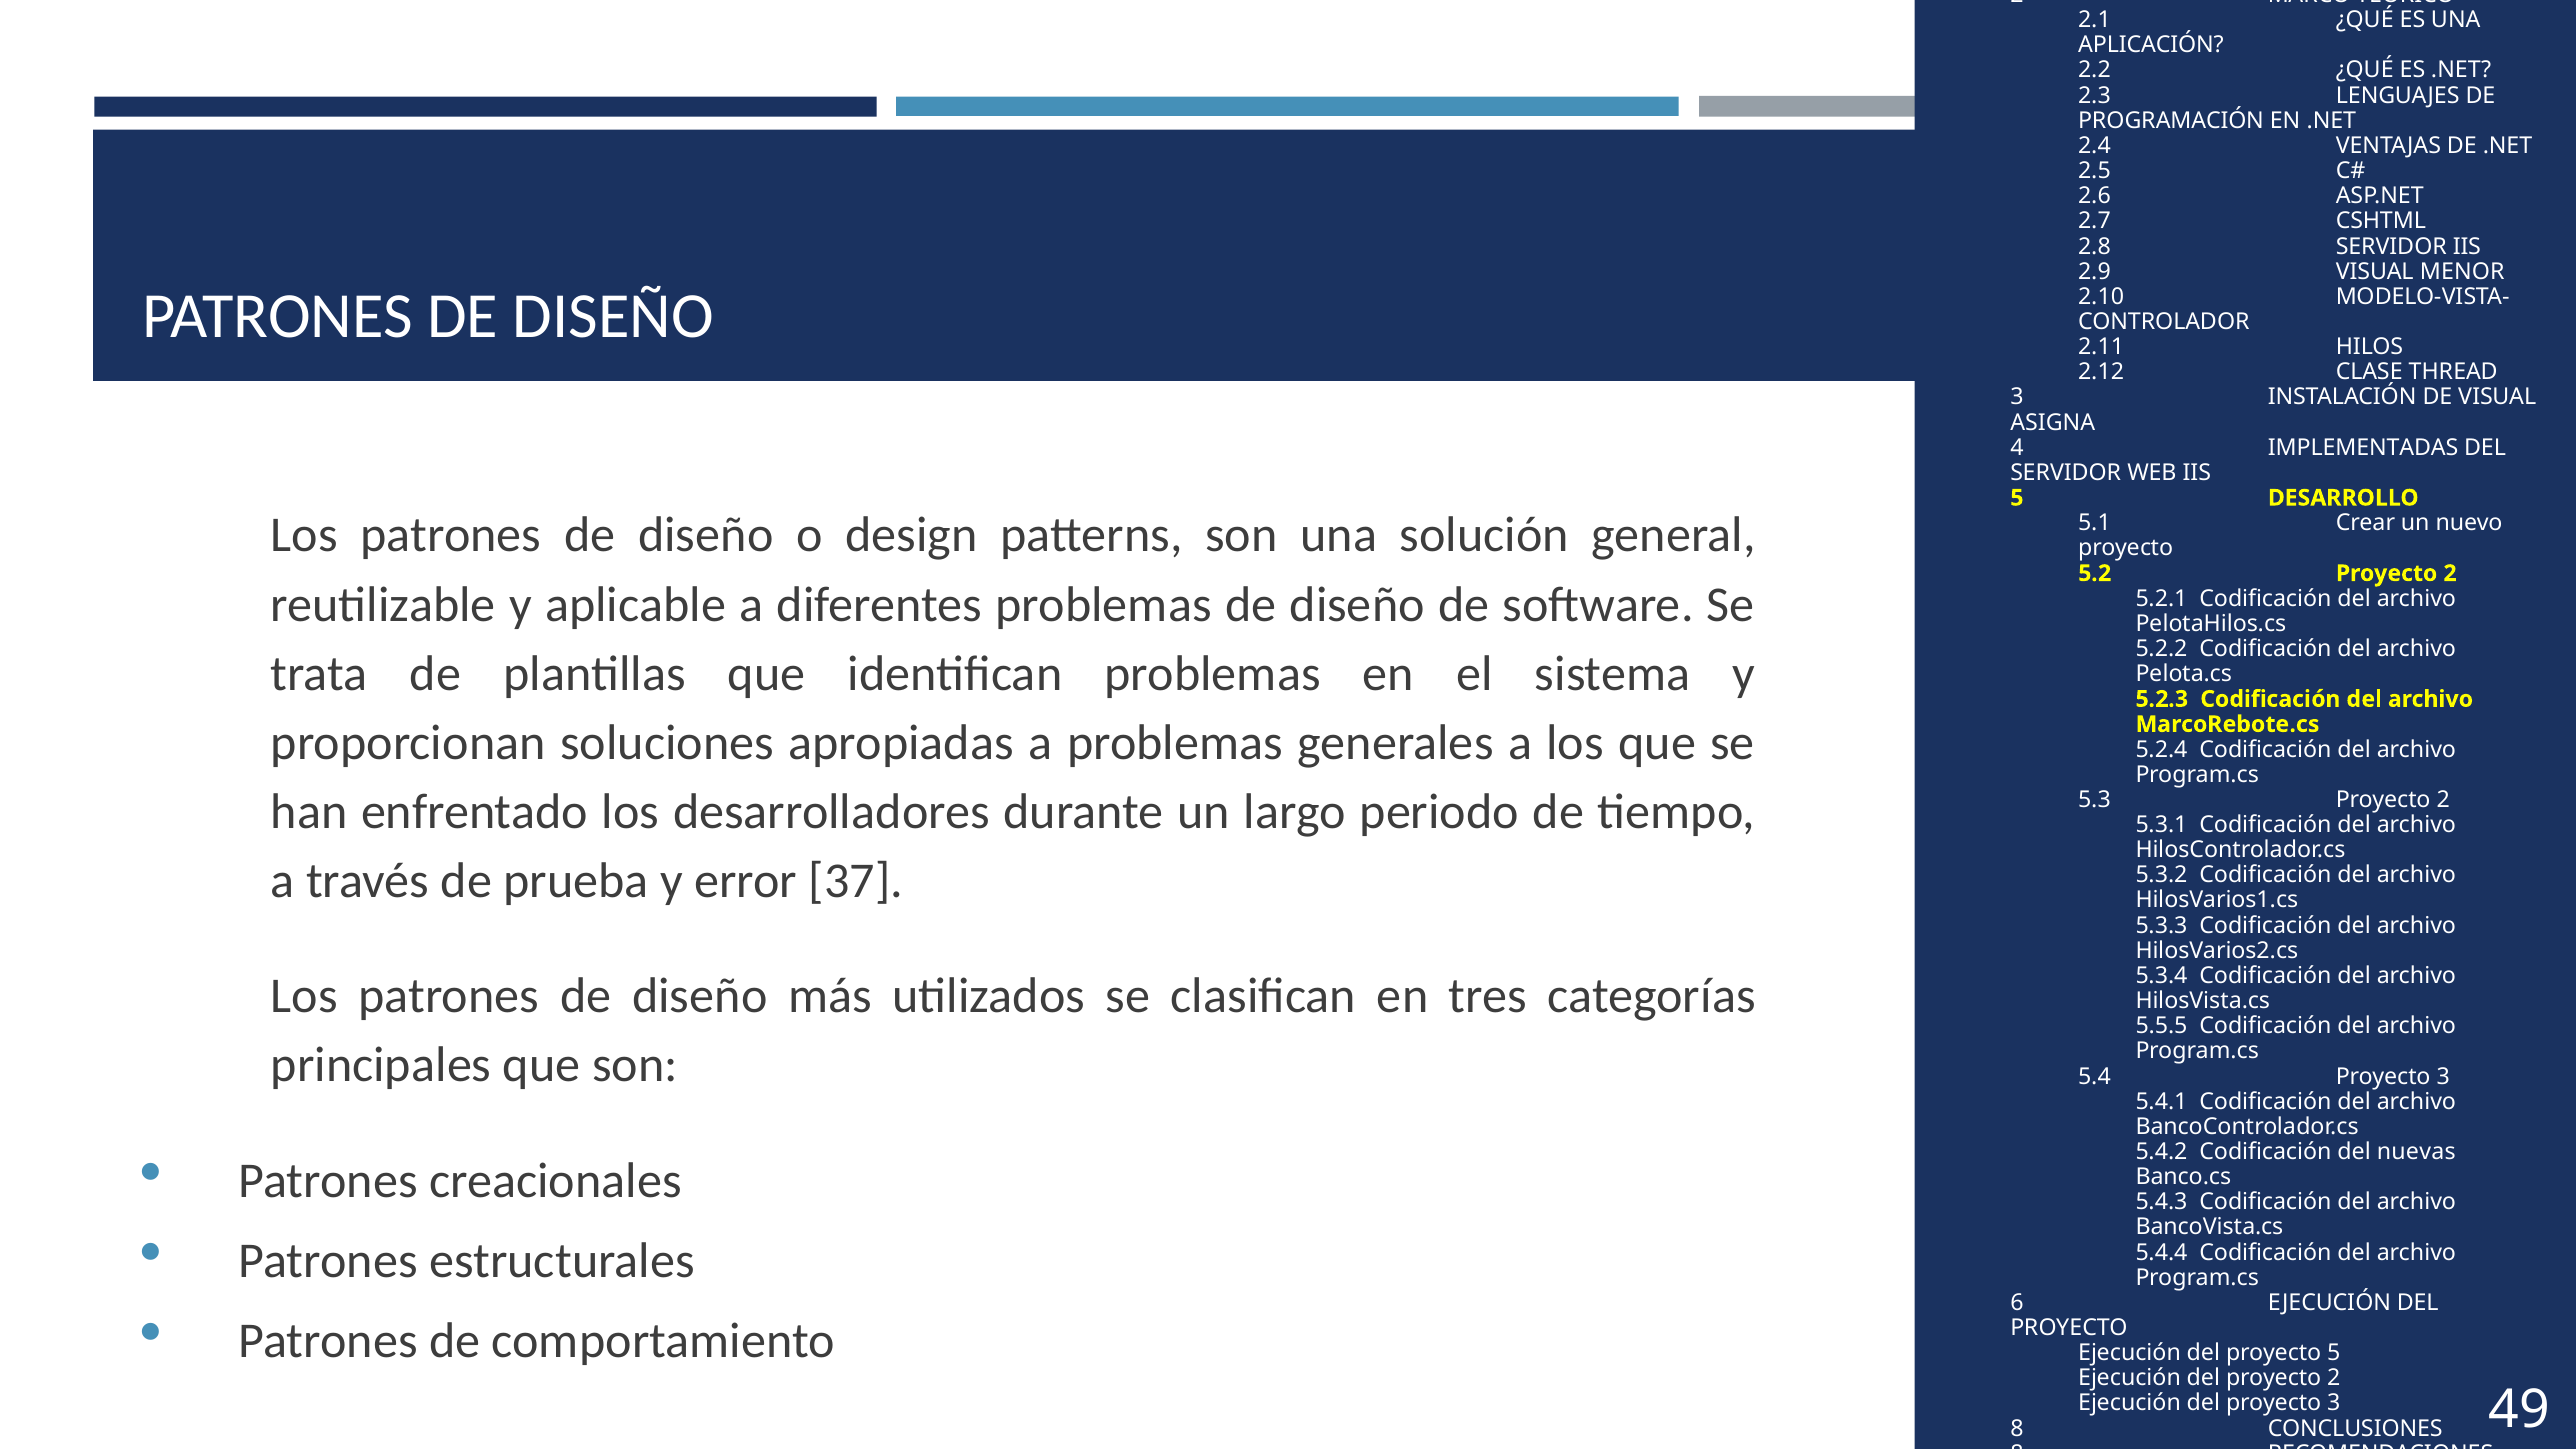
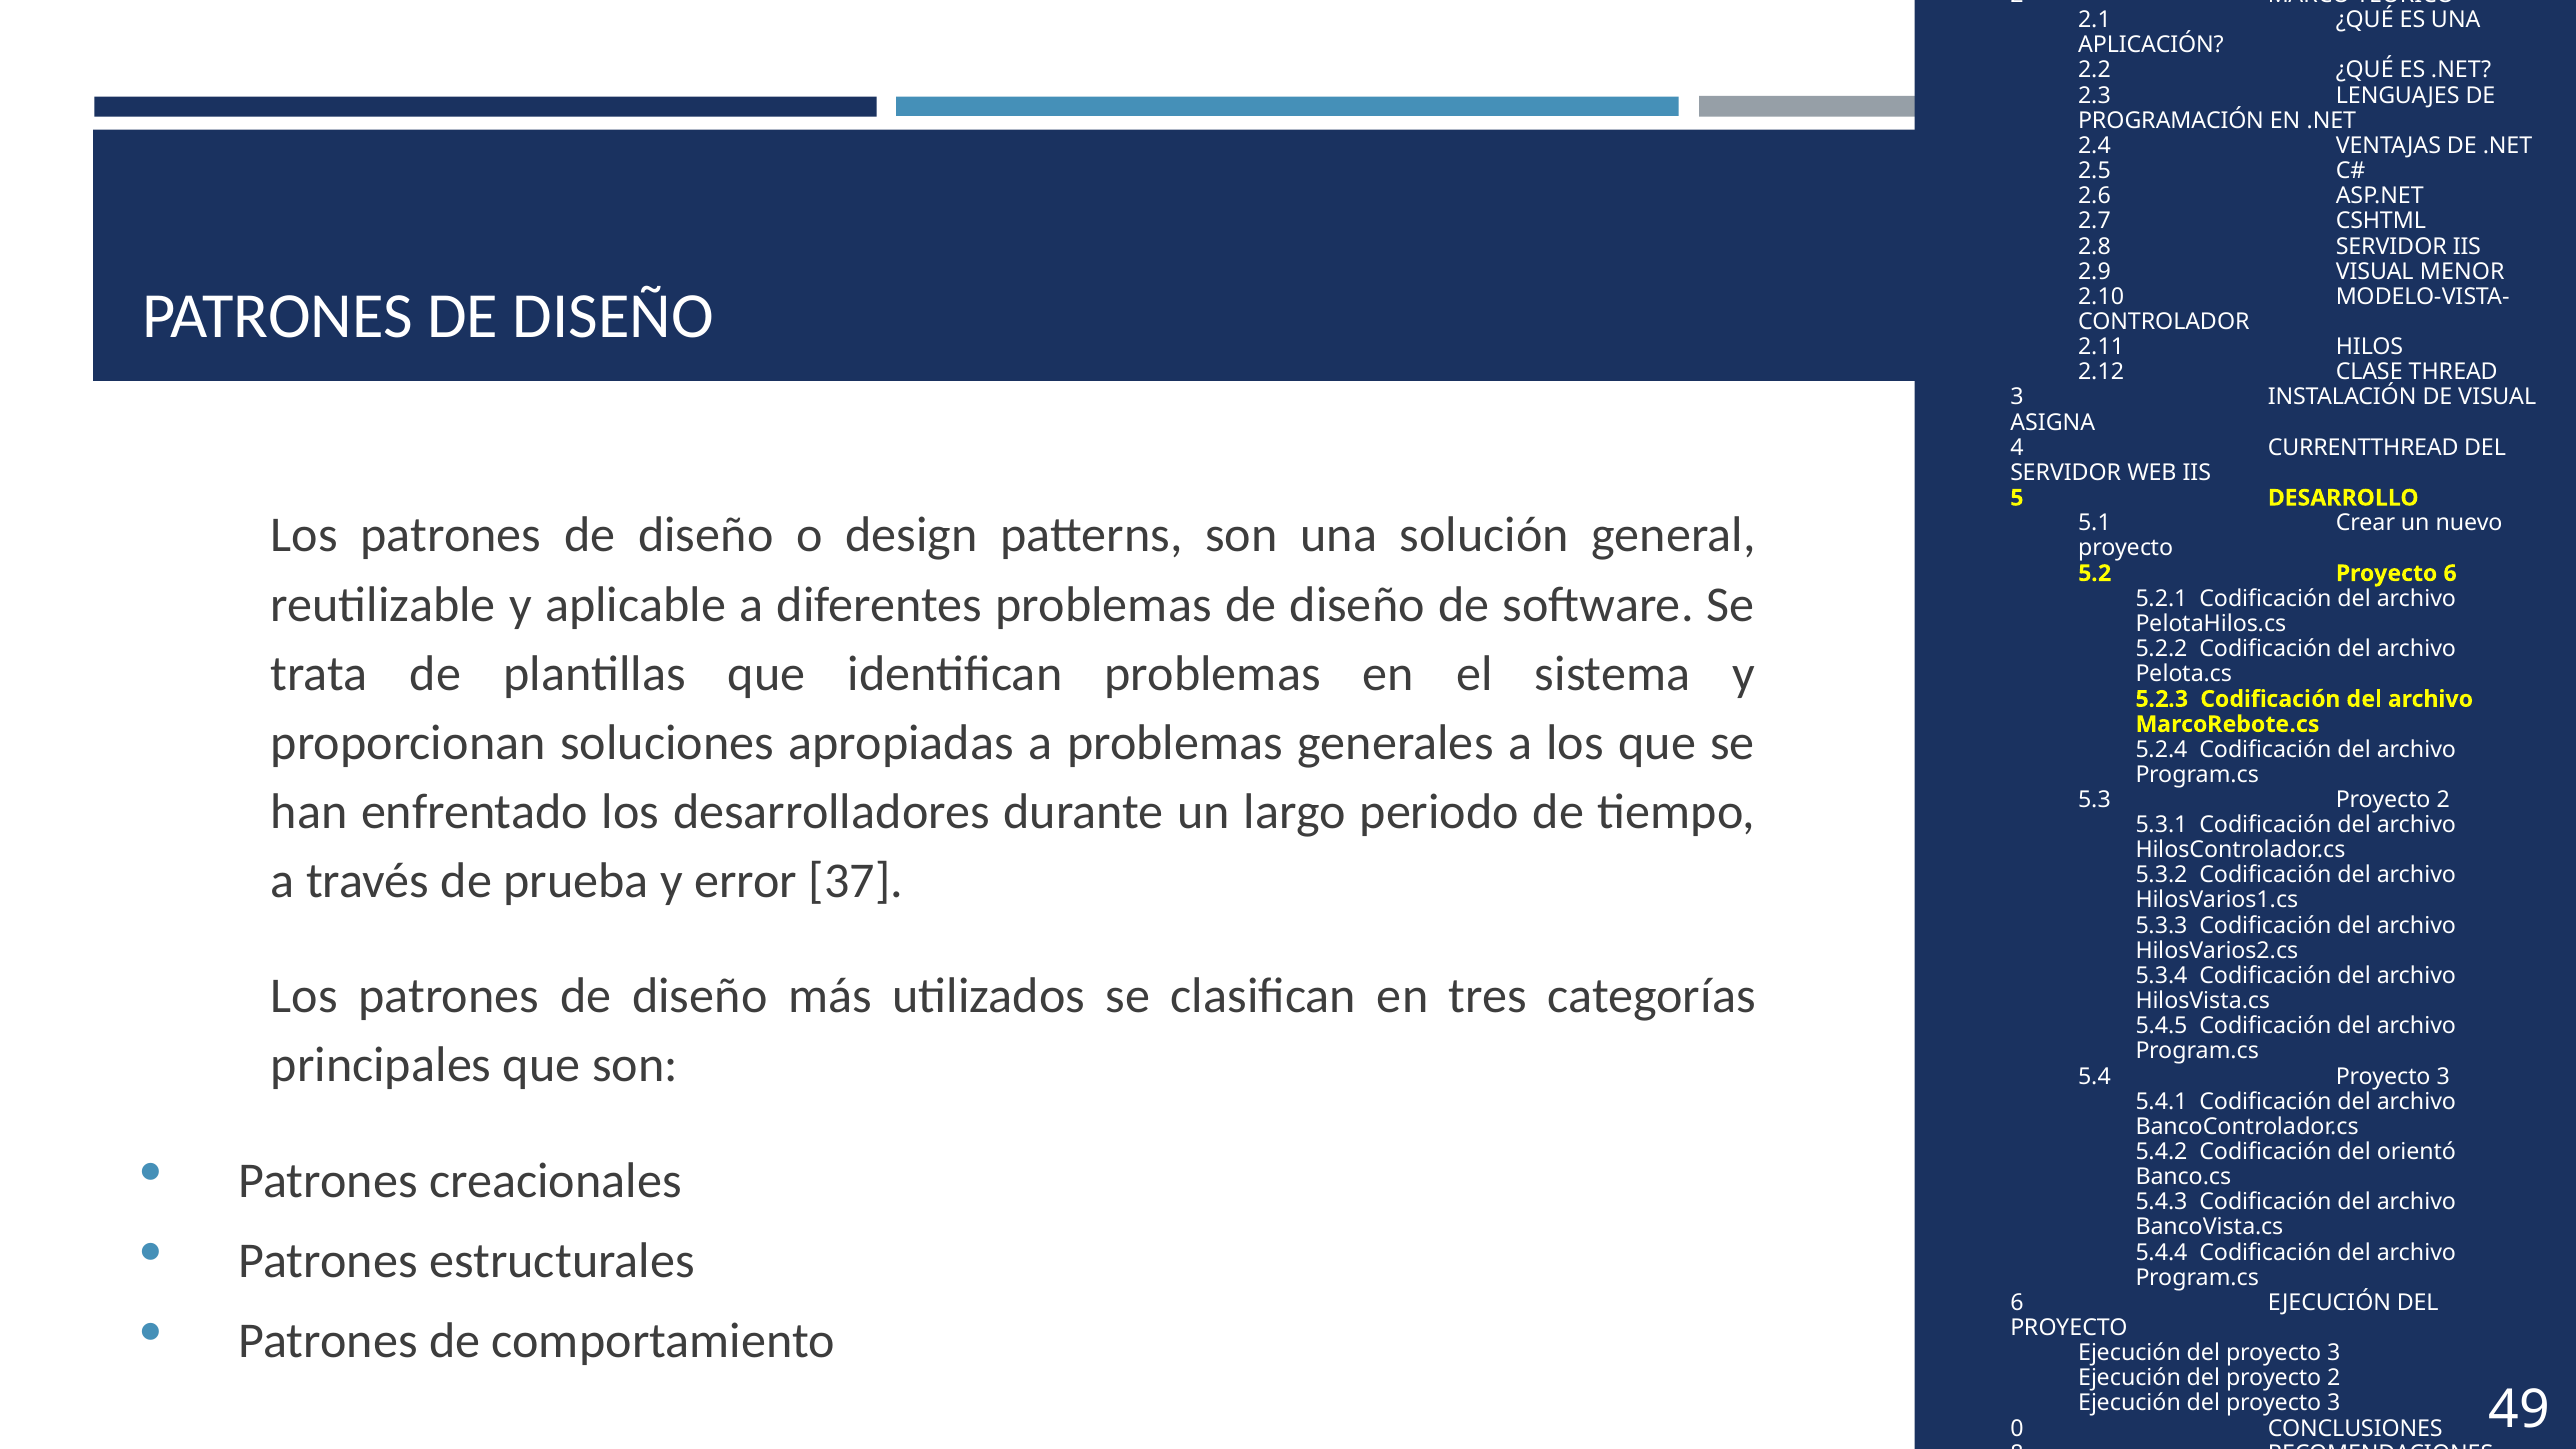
IMPLEMENTADAS: IMPLEMENTADAS -> CURRENTTHREAD (2363, 448)
5.2 Proyecto 2: 2 -> 6 (2450, 573)
5.5.5: 5.5.5 -> 5.4.5 (2162, 1026)
nuevas: nuevas -> orientó (2416, 1152)
5: 5 -> 3 (2334, 1353)
8: 8 -> 0 (2017, 1429)
